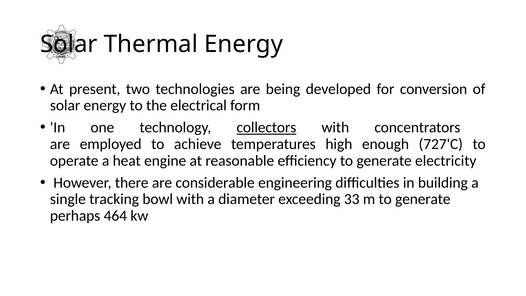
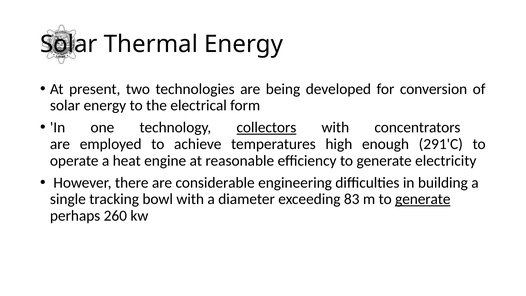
727'C: 727'C -> 291'C (441, 144)
33: 33 -> 83 (352, 199)
generate underline: none -> present (423, 199)
464: 464 -> 260 (115, 216)
